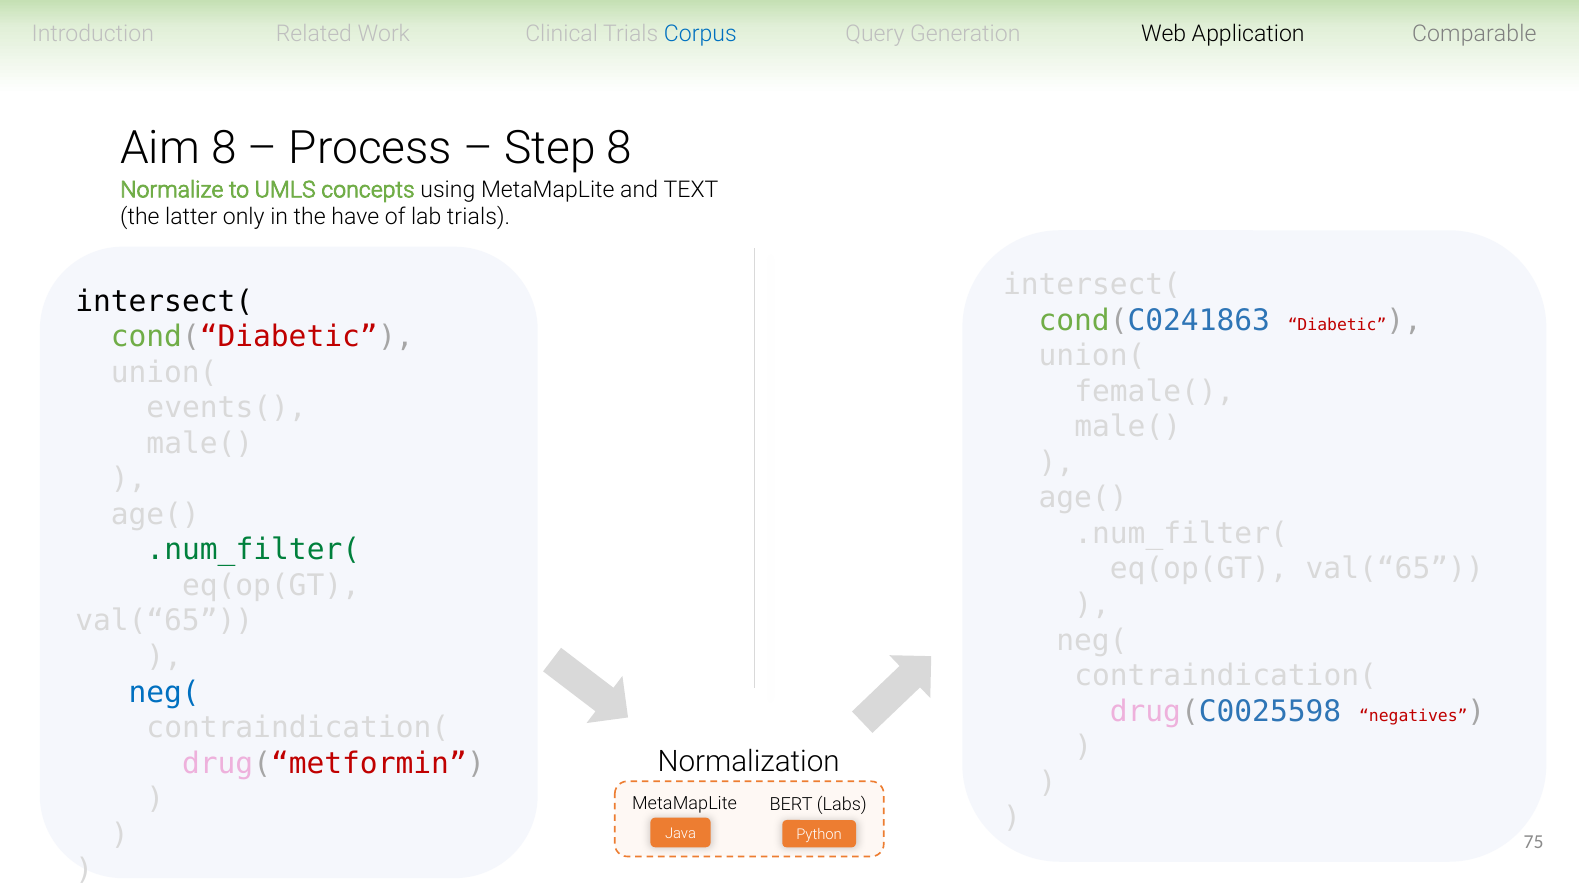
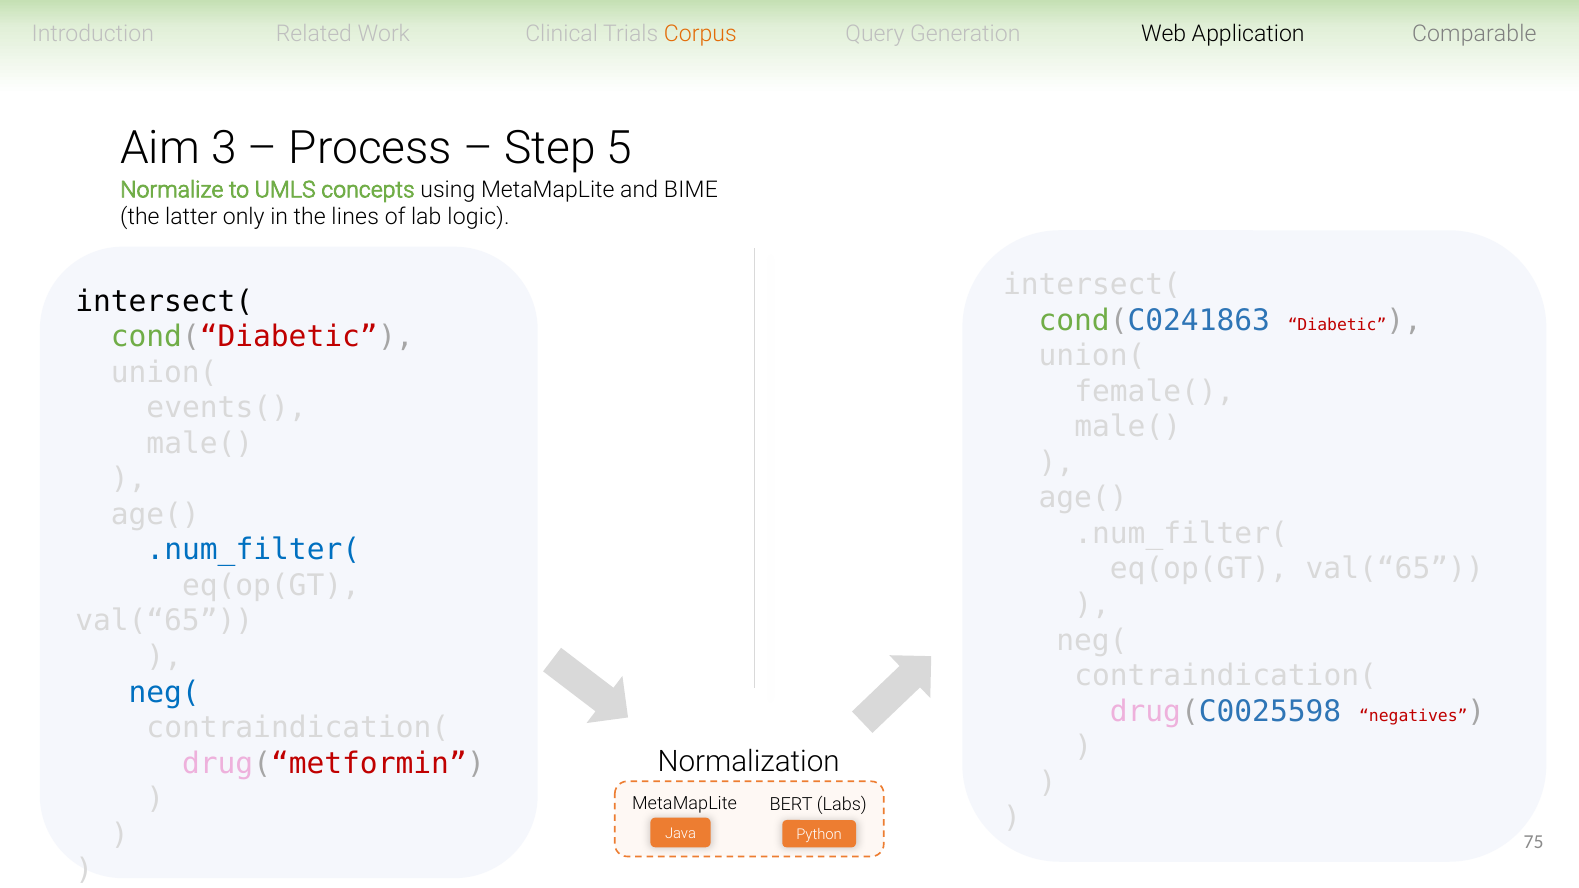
Corpus colour: blue -> orange (700, 34)
Aim 8: 8 -> 3 (224, 149)
Step 8: 8 -> 5 (620, 149)
TEXT: TEXT -> BIME (691, 190)
have: have -> lines (355, 217)
lab trials: trials -> logic (478, 217)
.num_filter( colour: green -> blue (253, 550)
